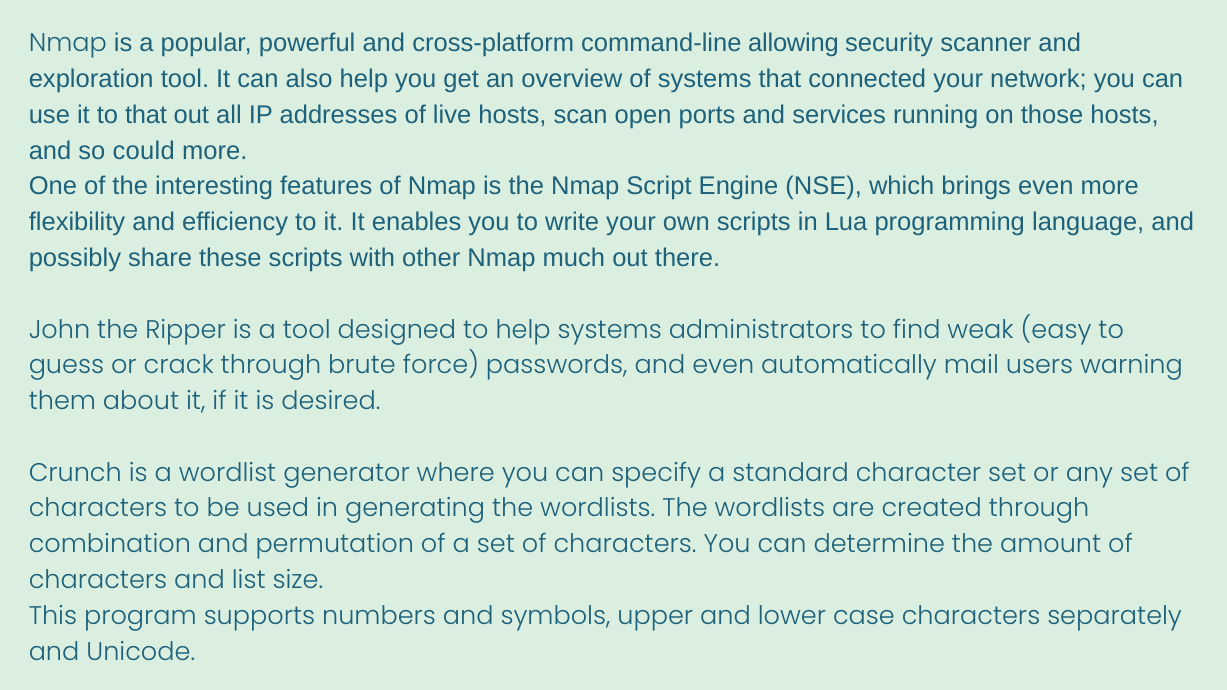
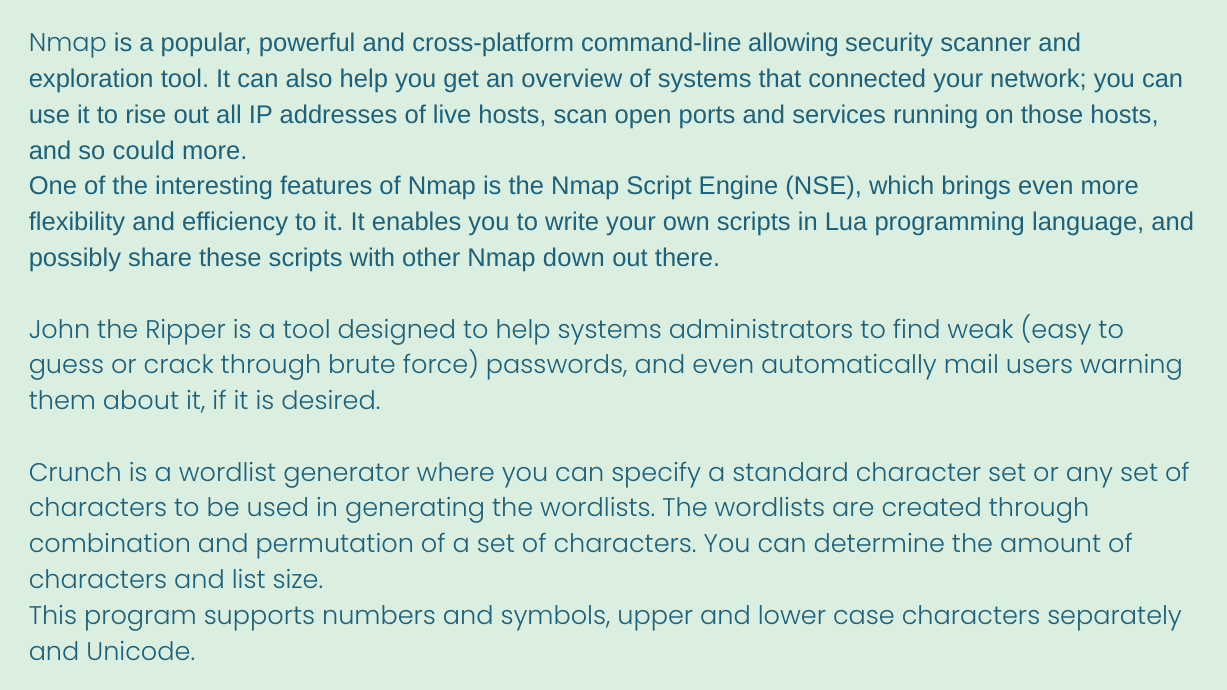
to that: that -> rise (146, 115)
much: much -> down (574, 258)
